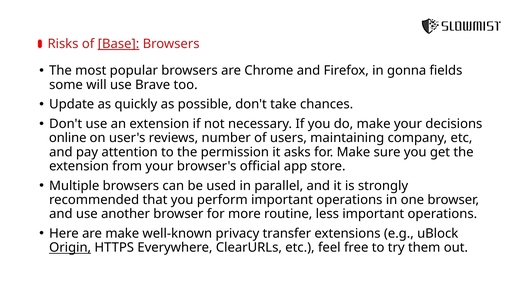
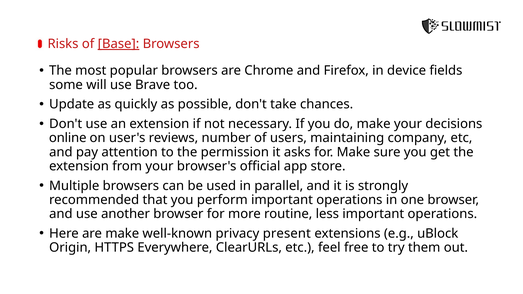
gonna: gonna -> device (407, 71)
transfer: transfer -> present (287, 234)
Origin underline: present -> none (70, 248)
